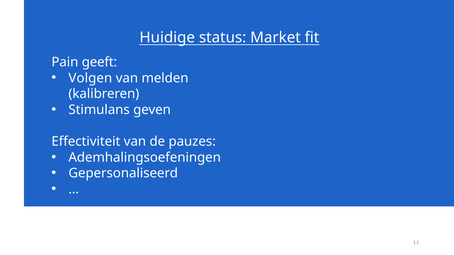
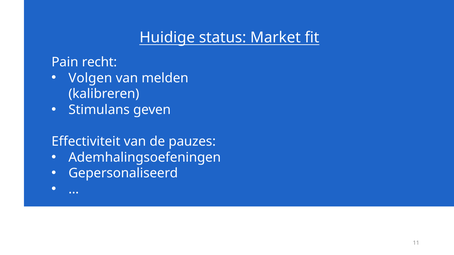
geeft: geeft -> recht (99, 62)
